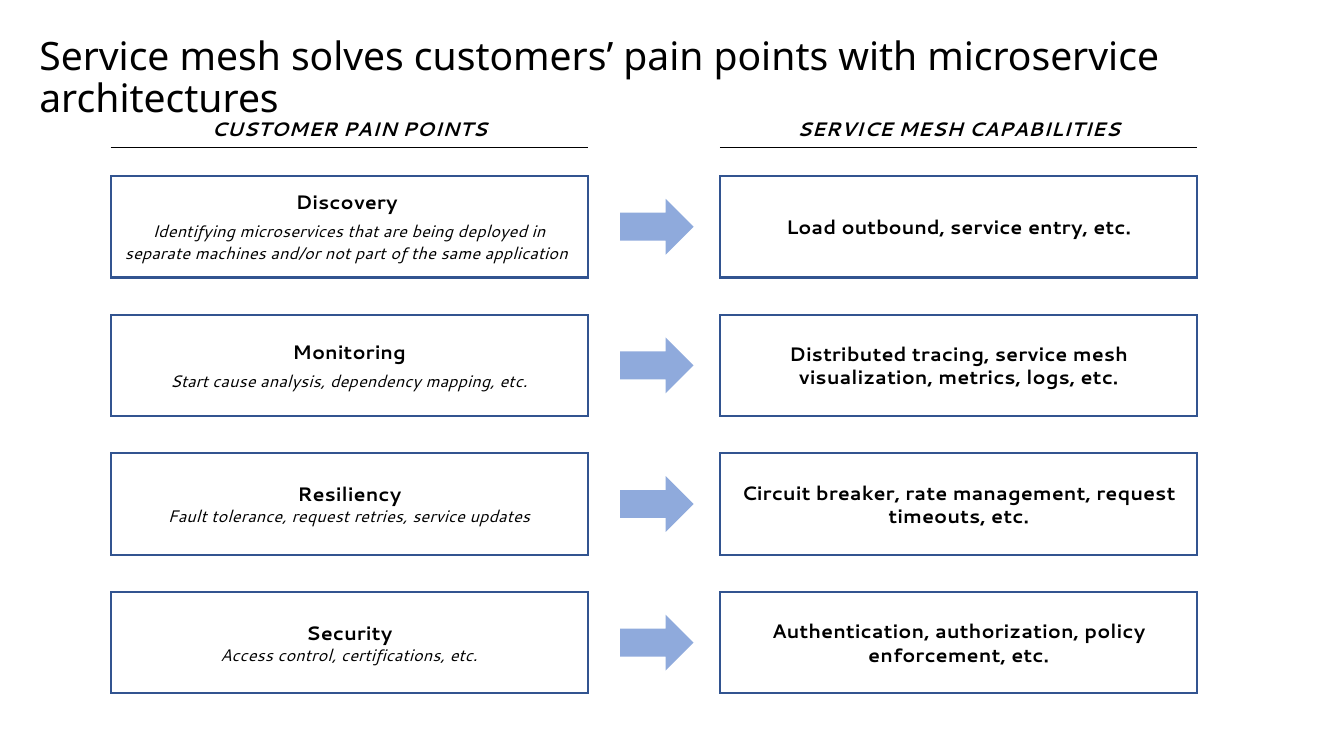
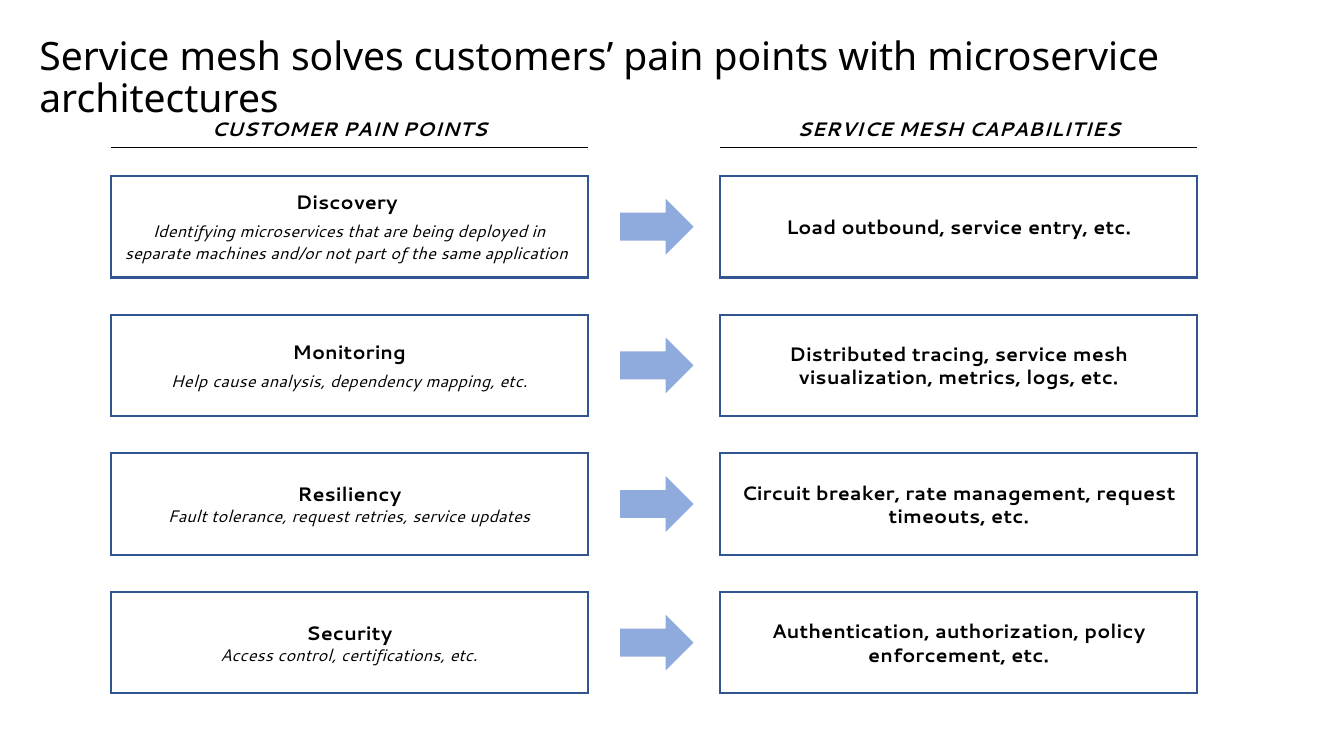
Start: Start -> Help (189, 382)
